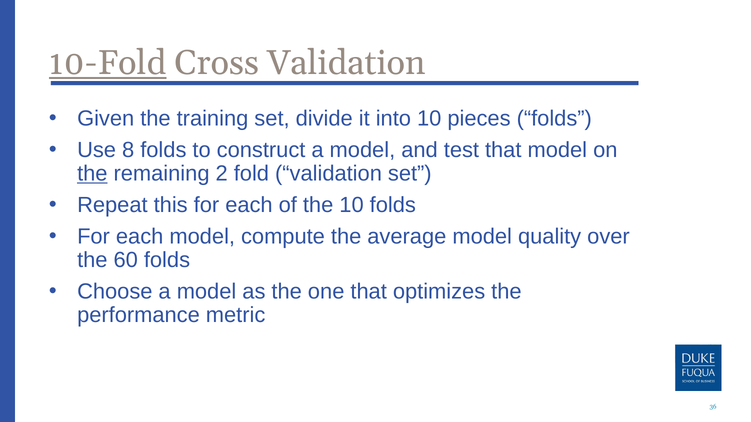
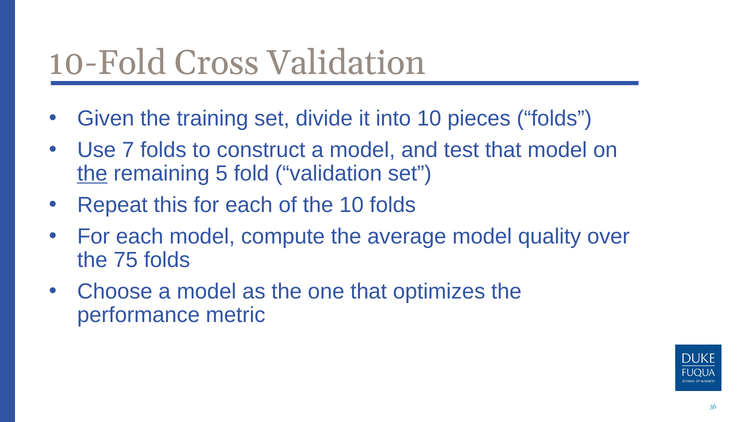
10-Fold underline: present -> none (108, 63)
8: 8 -> 7 (128, 150)
2: 2 -> 5 (222, 174)
60: 60 -> 75 (126, 260)
